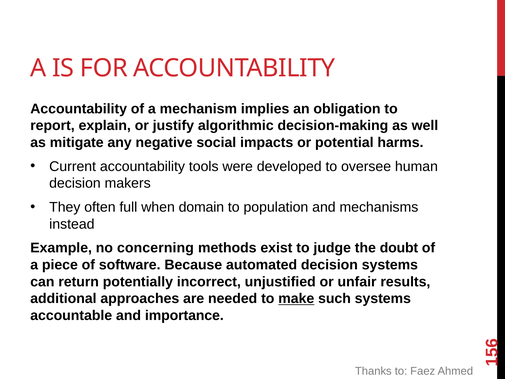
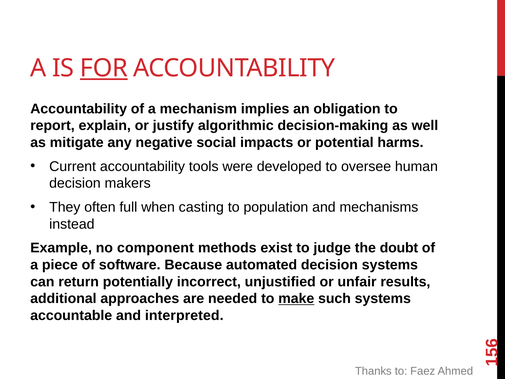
FOR underline: none -> present (104, 68)
domain: domain -> casting (201, 207)
concerning: concerning -> component (155, 248)
importance: importance -> interpreted (184, 315)
